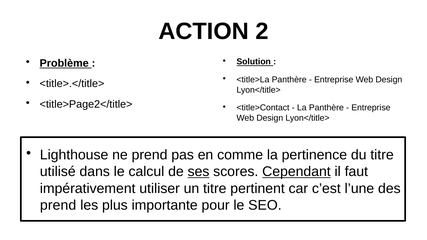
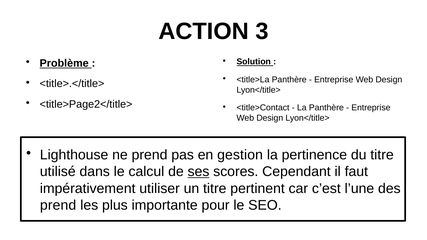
2: 2 -> 3 (262, 31)
comme: comme -> gestion (240, 155)
Cependant underline: present -> none (296, 172)
